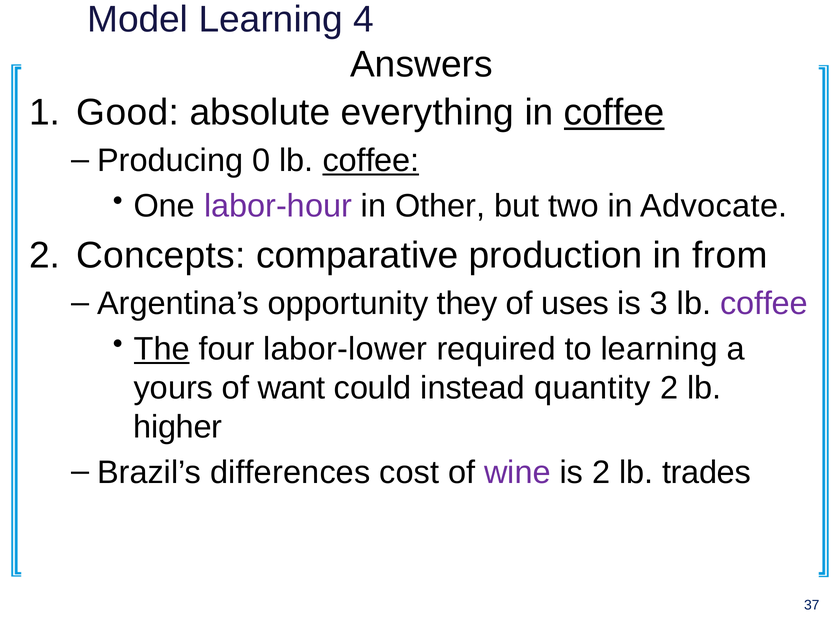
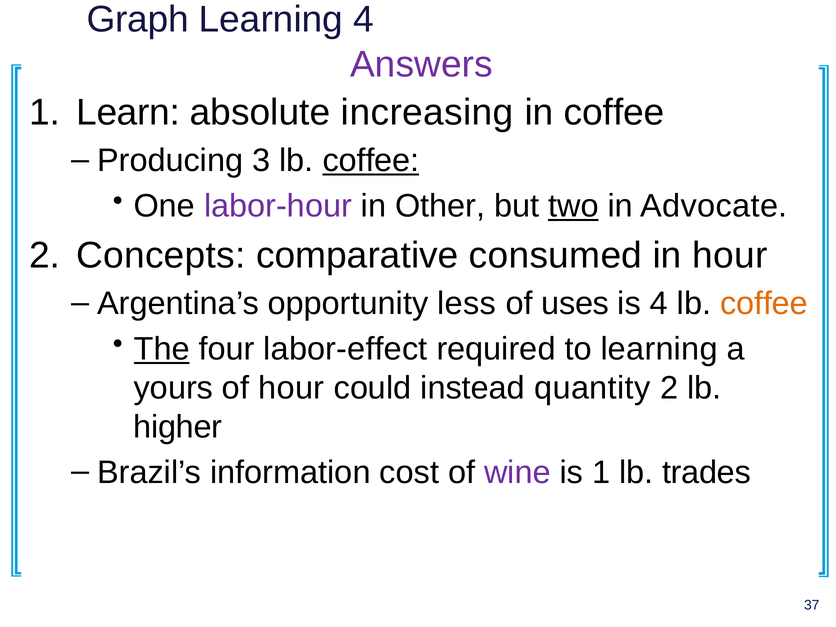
Model: Model -> Graph (138, 20)
Answers colour: black -> purple (421, 64)
Good: Good -> Learn (128, 113)
everything: everything -> increasing (427, 113)
coffee underline: present -> none (614, 113)
0: 0 -> 3 (261, 161)
two underline: none -> present (573, 206)
production: production -> consumed (555, 256)
in from: from -> hour (730, 256)
they: they -> less (467, 304)
is 3: 3 -> 4 (659, 304)
coffee colour: purple -> orange (764, 304)
labor-lower: labor-lower -> labor-effect (345, 349)
of want: want -> hour (291, 388)
differences: differences -> information (290, 472)
is 2: 2 -> 1 (601, 472)
